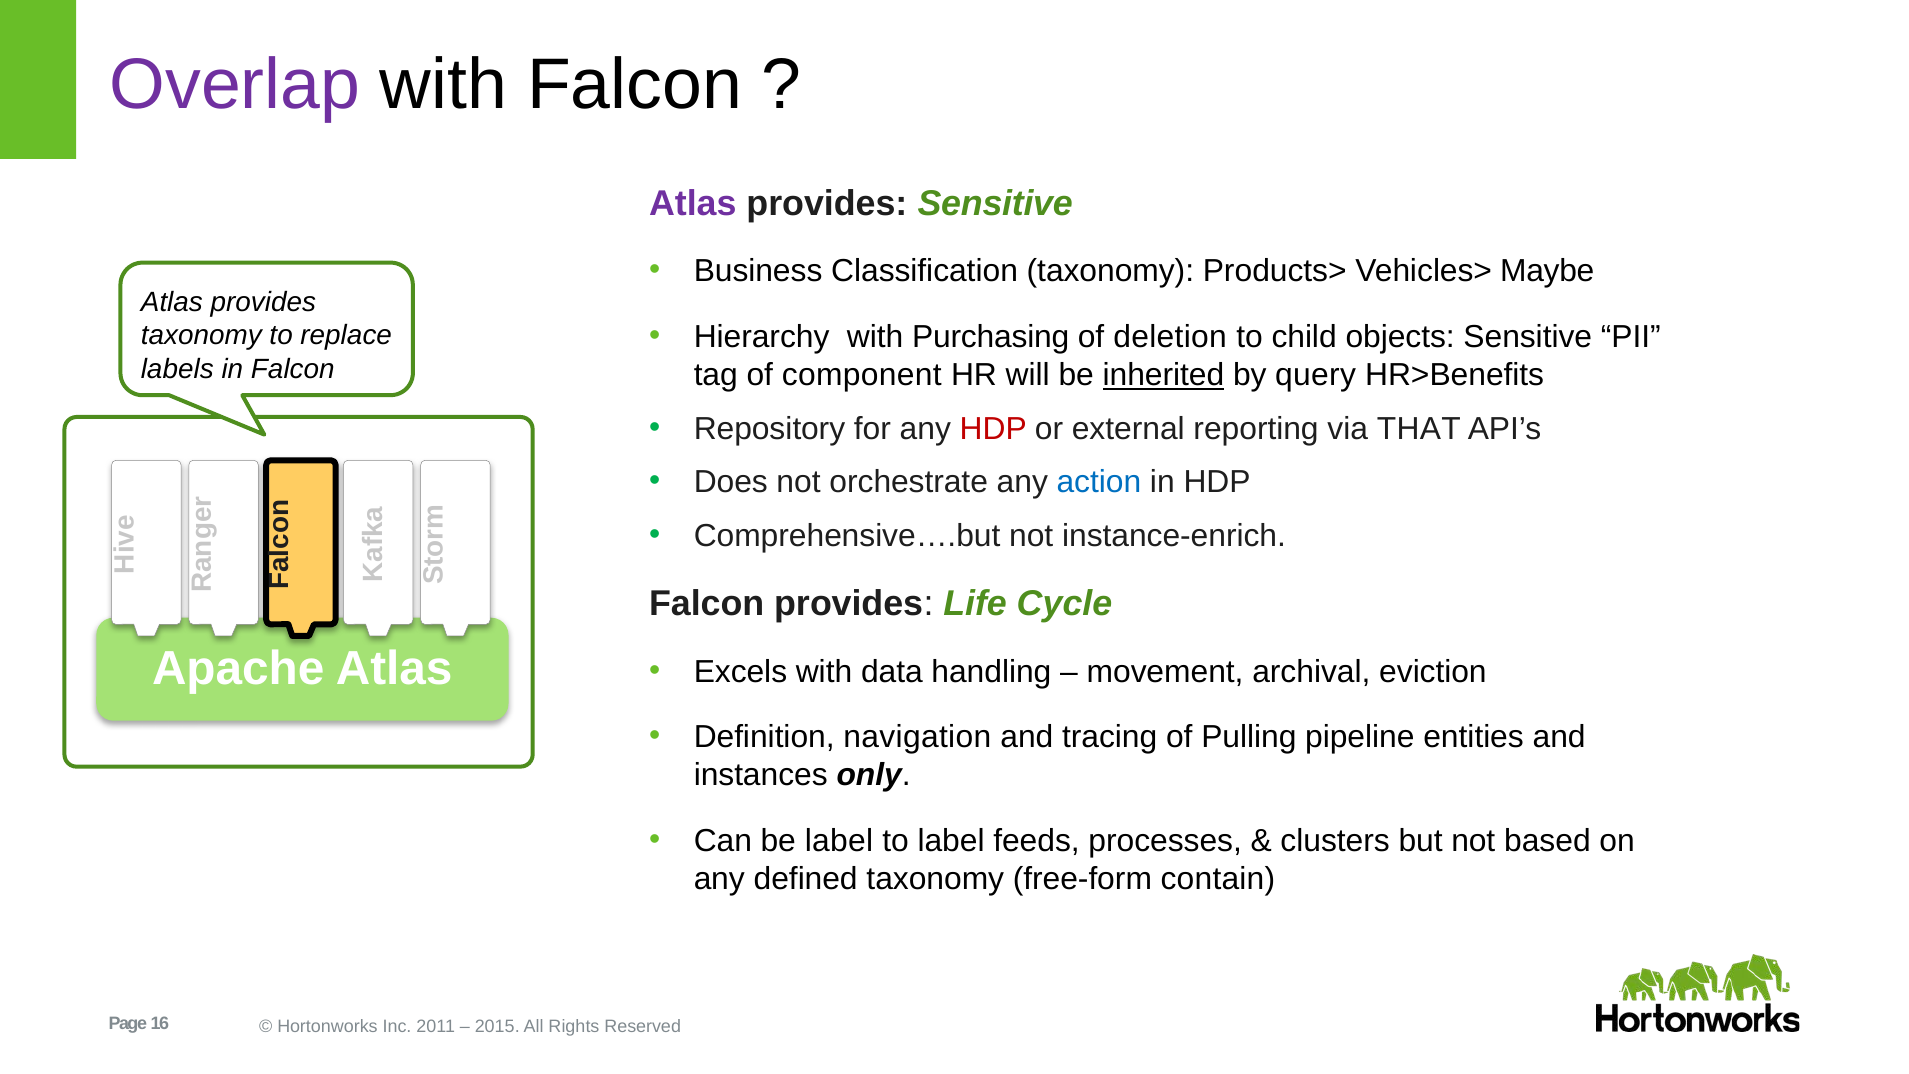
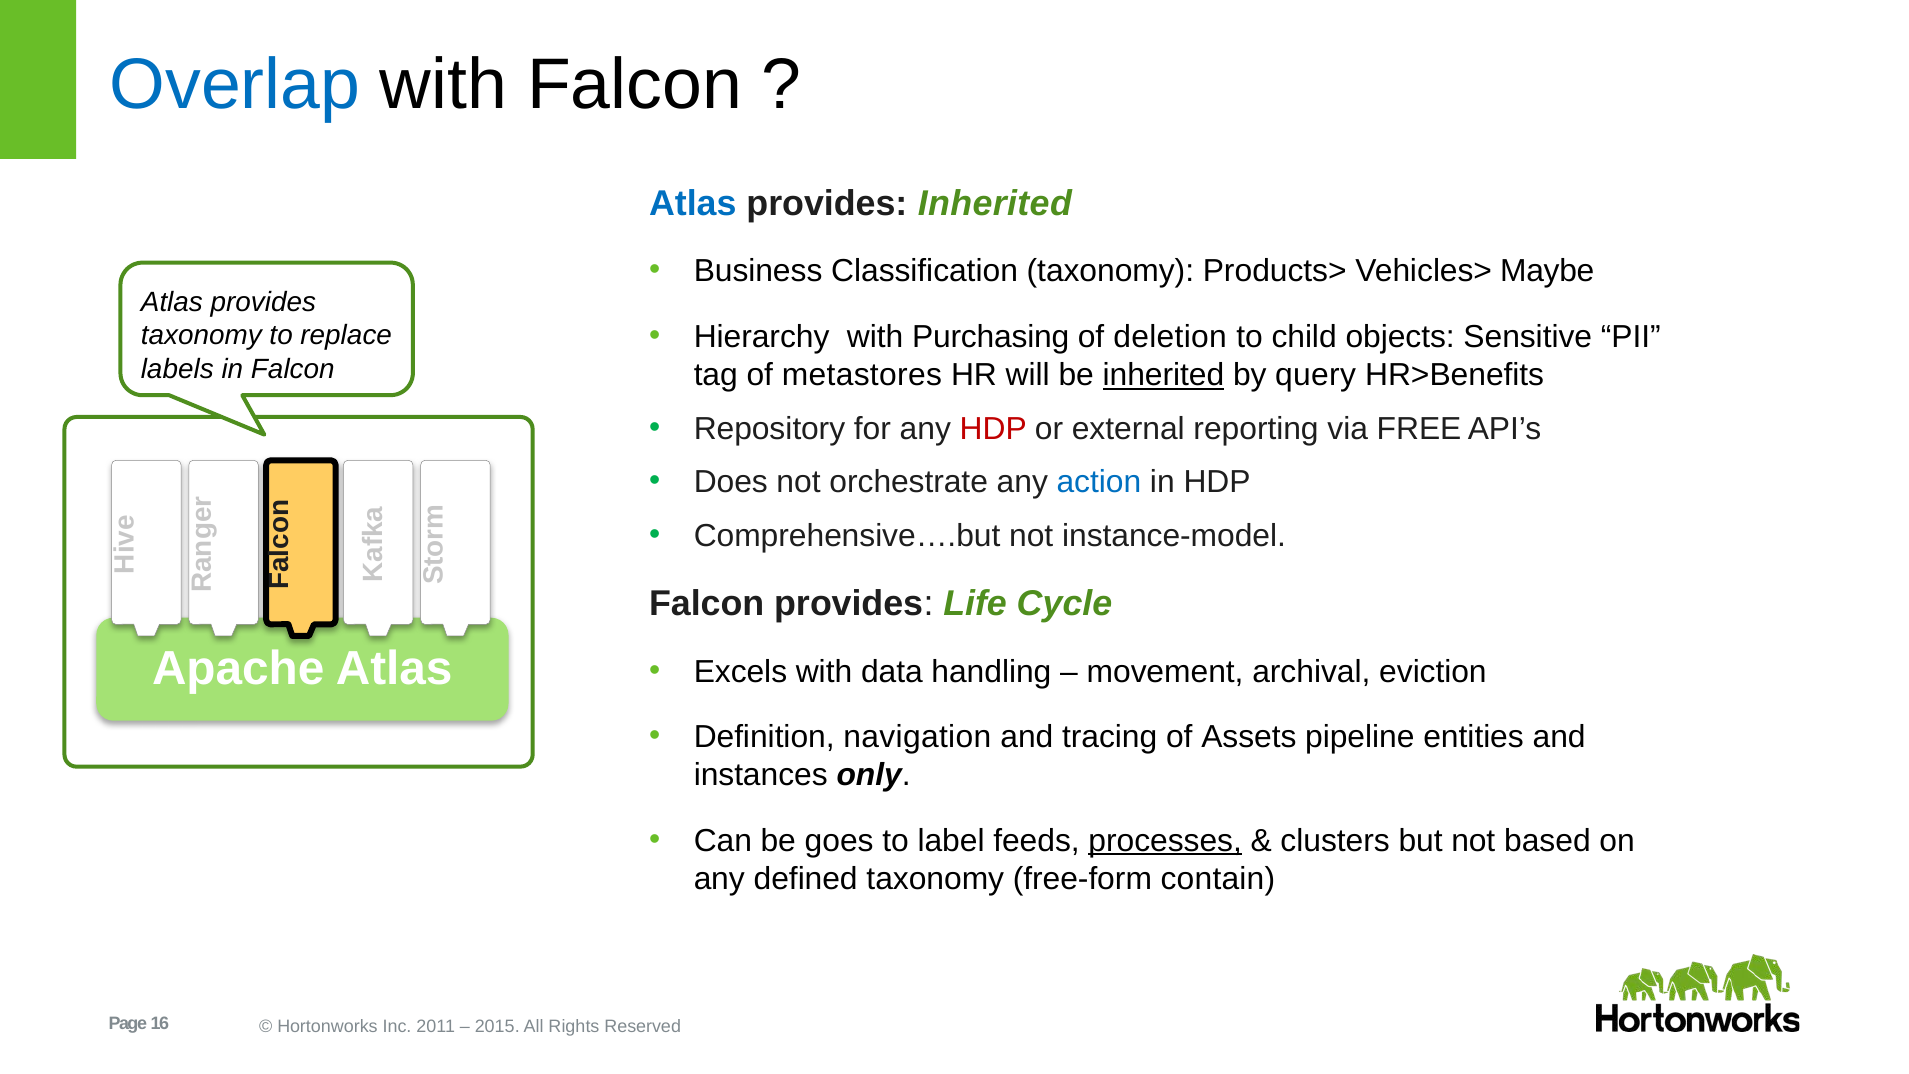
Overlap colour: purple -> blue (235, 85)
Atlas colour: purple -> blue (693, 204)
provides Sensitive: Sensitive -> Inherited (995, 204)
component: component -> metastores (862, 375)
THAT: THAT -> FREE (1419, 429)
instance-enrich: instance-enrich -> instance-model (1174, 536)
Pulling: Pulling -> Assets (1249, 737)
be label: label -> goes (839, 841)
processes underline: none -> present (1165, 841)
